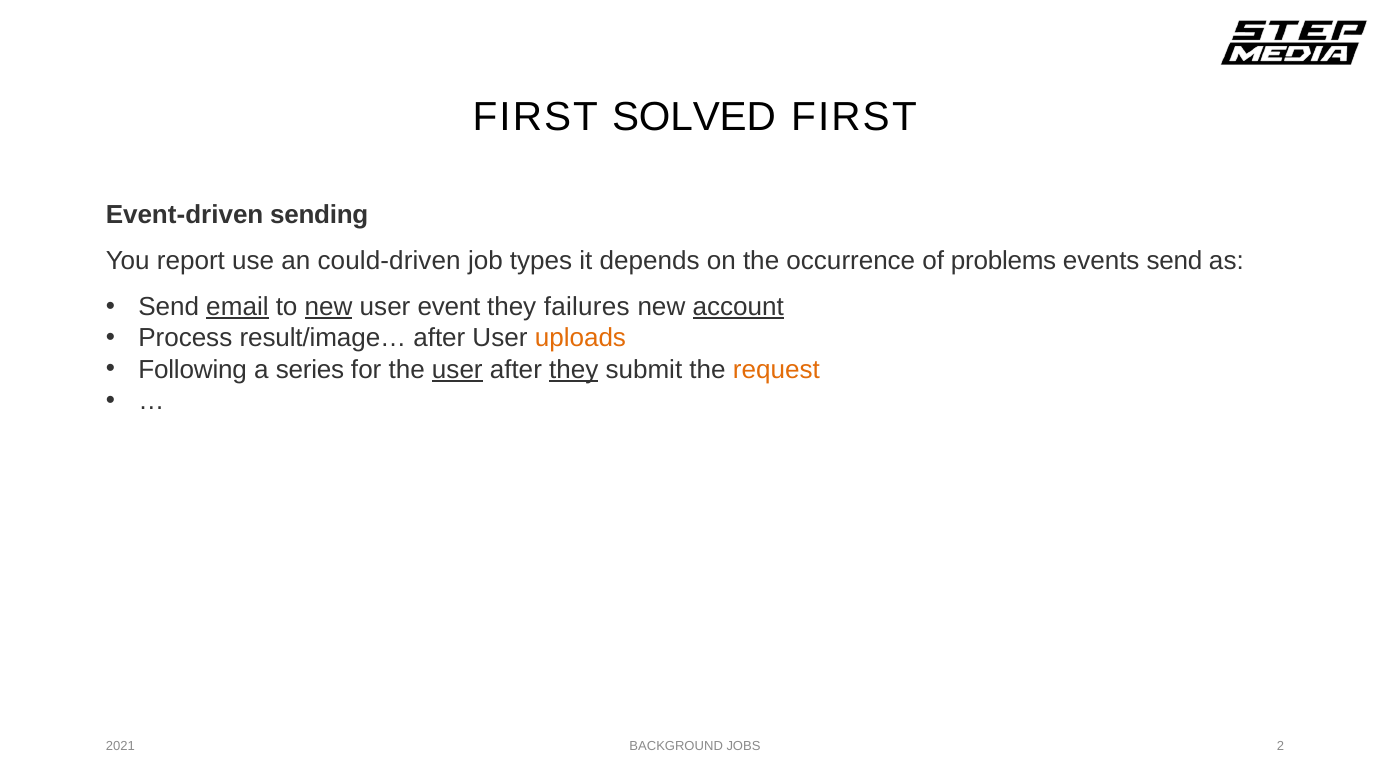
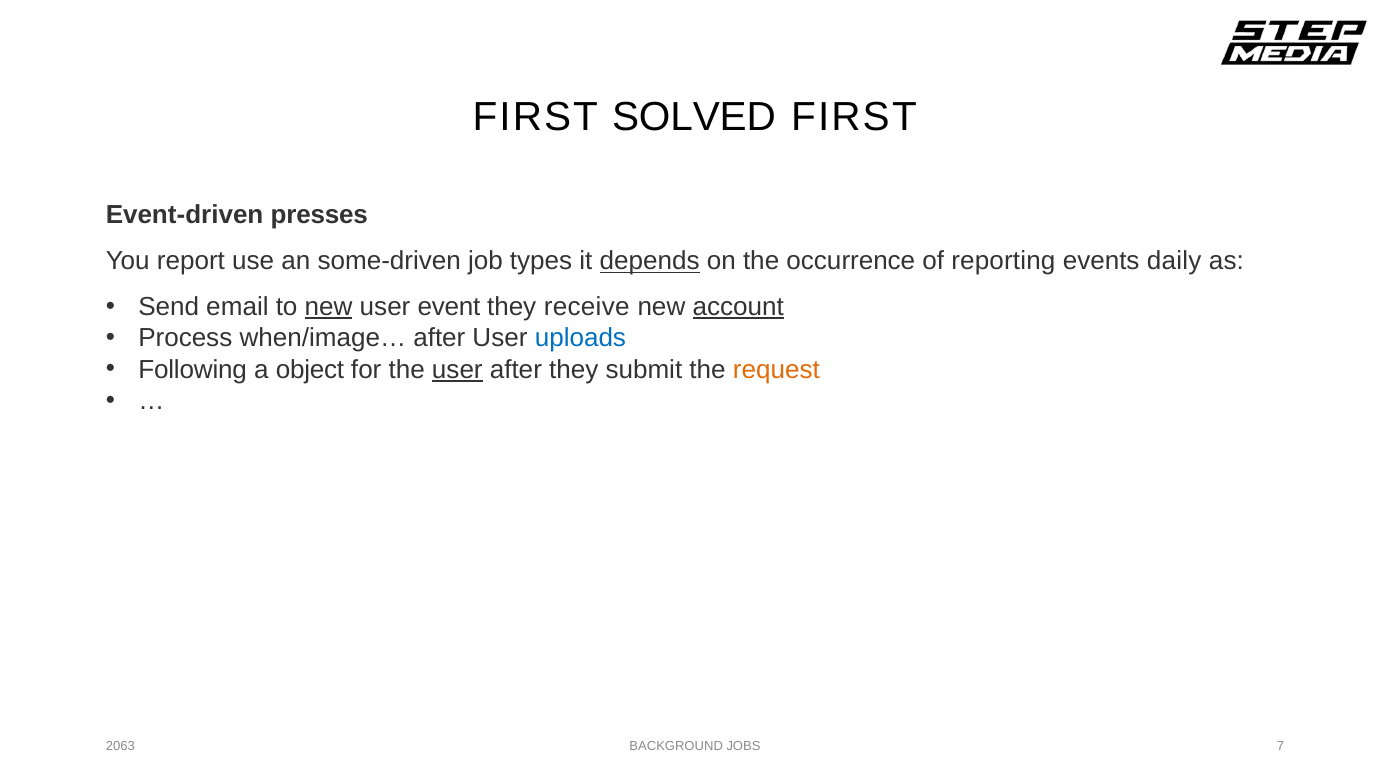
sending: sending -> presses (319, 215)
could-driven: could-driven -> some-driven (389, 261)
depends underline: none -> present (650, 261)
problems: problems -> reporting (1003, 261)
events send: send -> daily (1174, 261)
email underline: present -> none (237, 307)
failures: failures -> receive (587, 307)
result/image…: result/image… -> when/image… (323, 338)
uploads colour: orange -> blue (580, 338)
series: series -> object (310, 370)
they underline: present -> none (574, 370)
2021: 2021 -> 2063 (120, 746)
2: 2 -> 7 (1280, 746)
